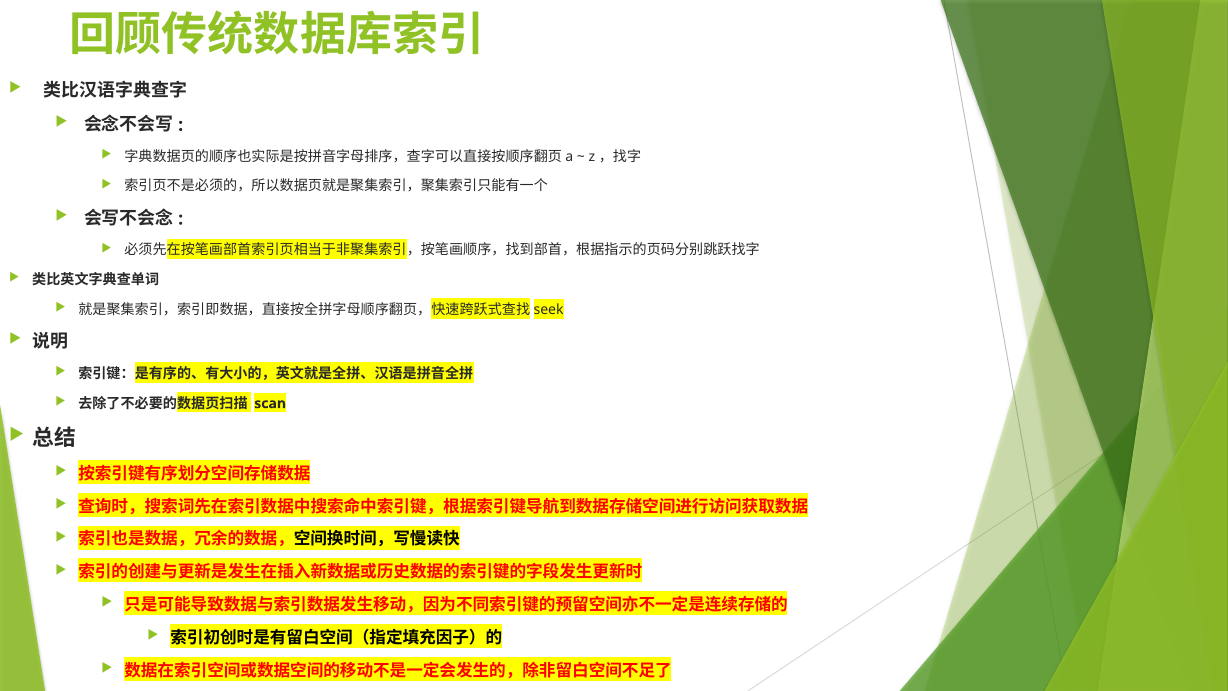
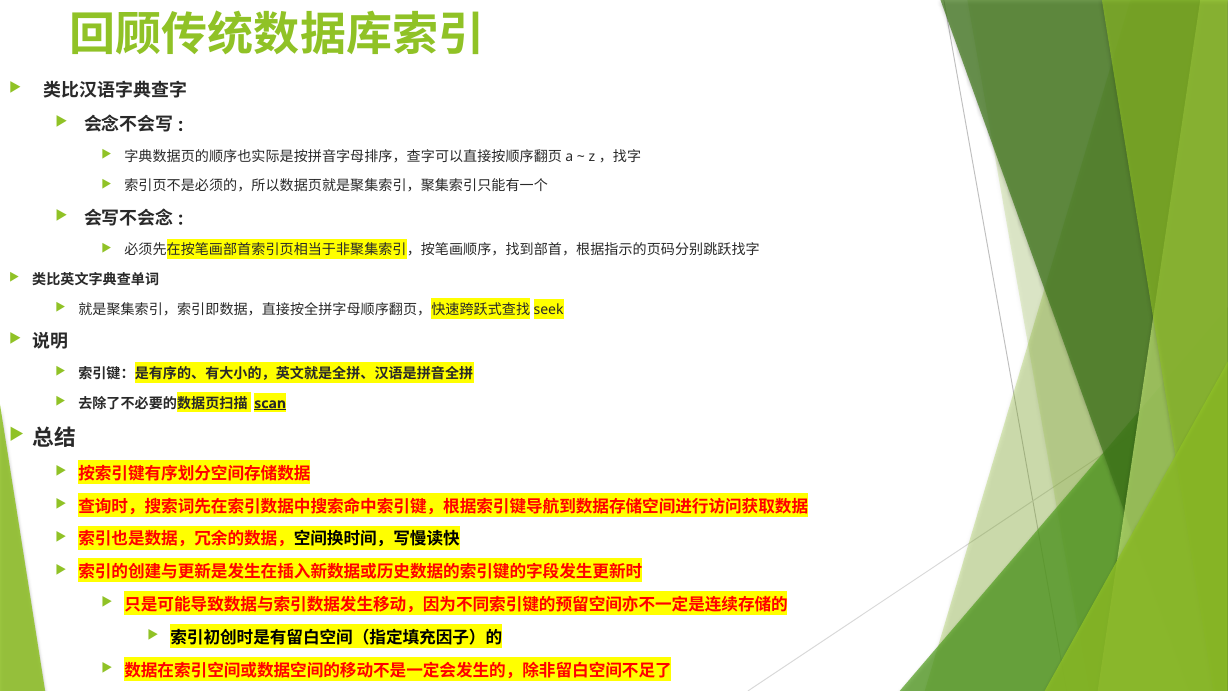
scan underline: none -> present (270, 403)
